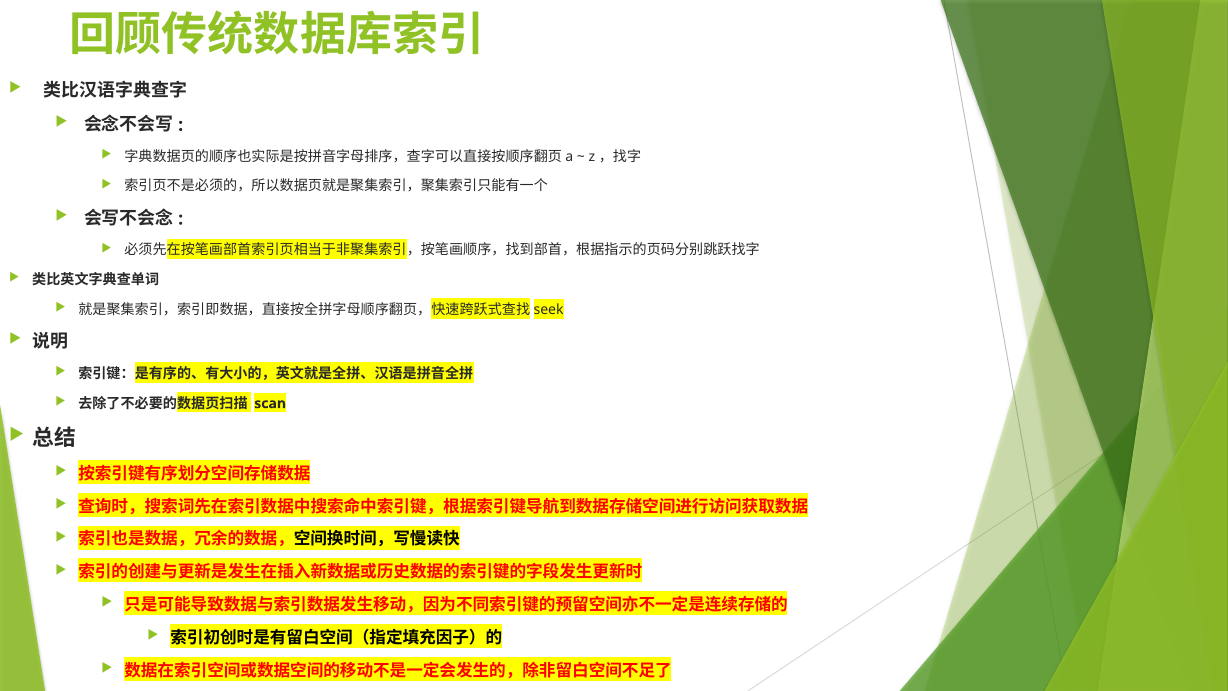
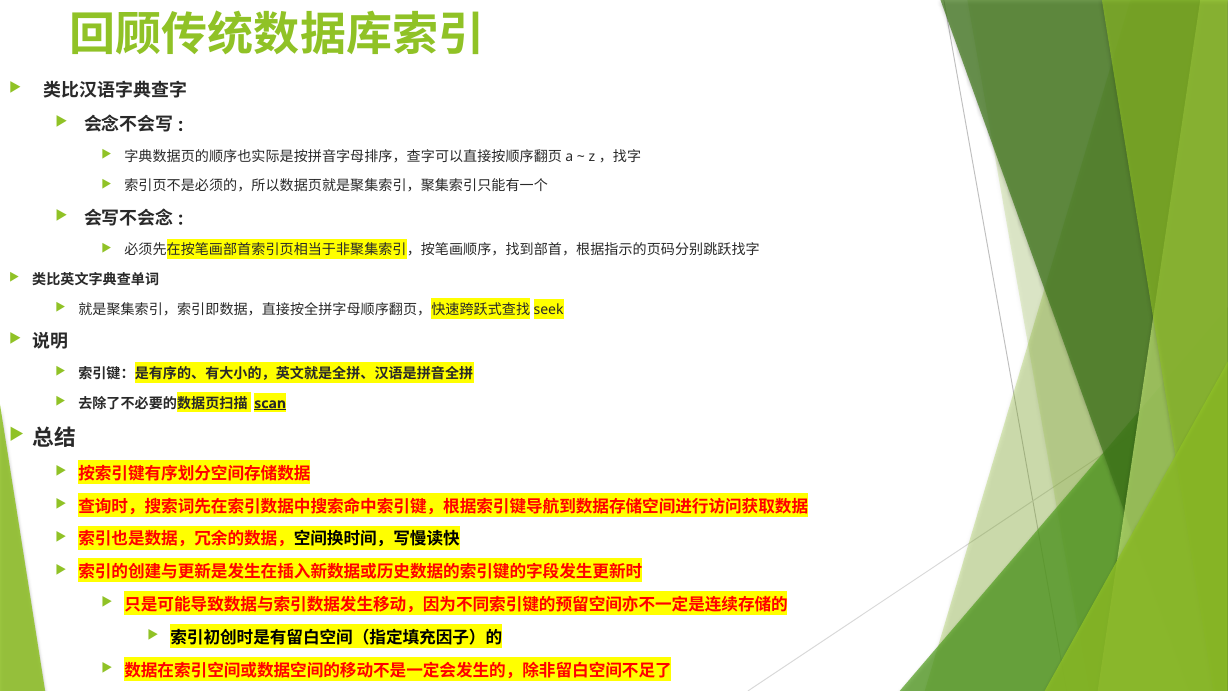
scan underline: none -> present (270, 403)
